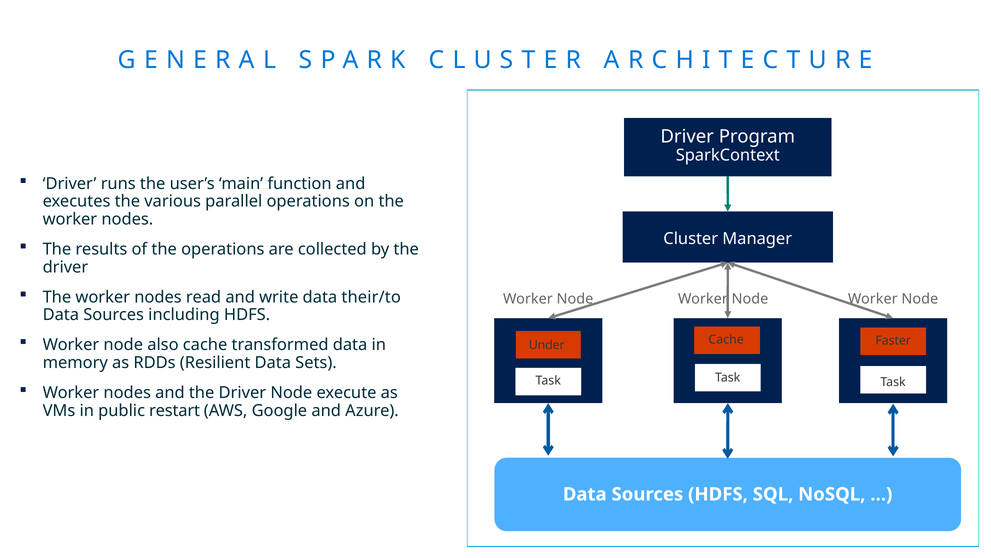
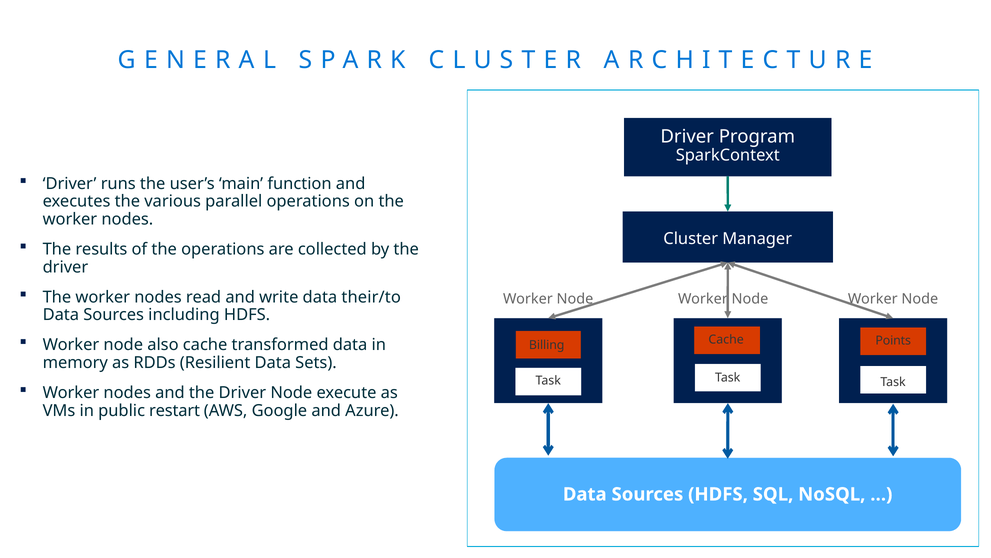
Under: Under -> Billing (547, 345)
Faster: Faster -> Points (893, 341)
